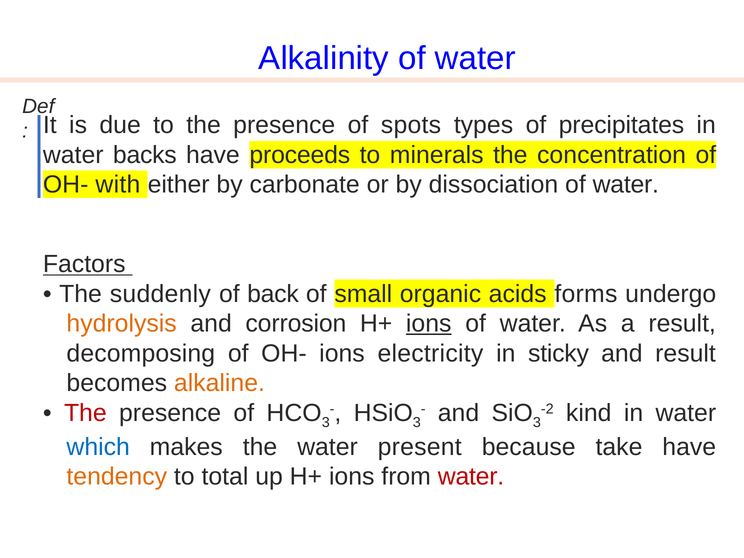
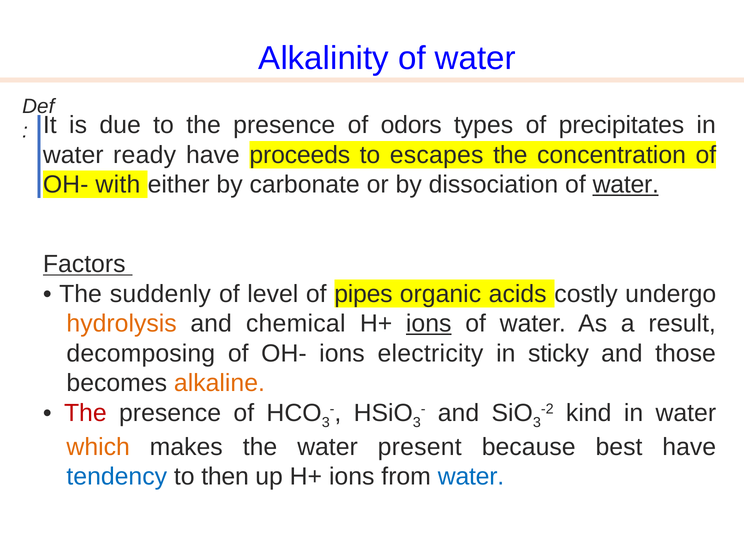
spots: spots -> odors (411, 125)
backs: backs -> ready (145, 155)
minerals: minerals -> escapes (437, 155)
water underline: none -> present (626, 185)
back: back -> level (273, 294)
small: small -> pipes (363, 294)
forms: forms -> costly (586, 294)
corrosion: corrosion -> chemical (296, 324)
and result: result -> those (686, 353)
which colour: blue -> orange (98, 447)
take: take -> best (619, 447)
tendency colour: orange -> blue (117, 477)
total: total -> then (225, 477)
water colour: red -> blue (471, 477)
